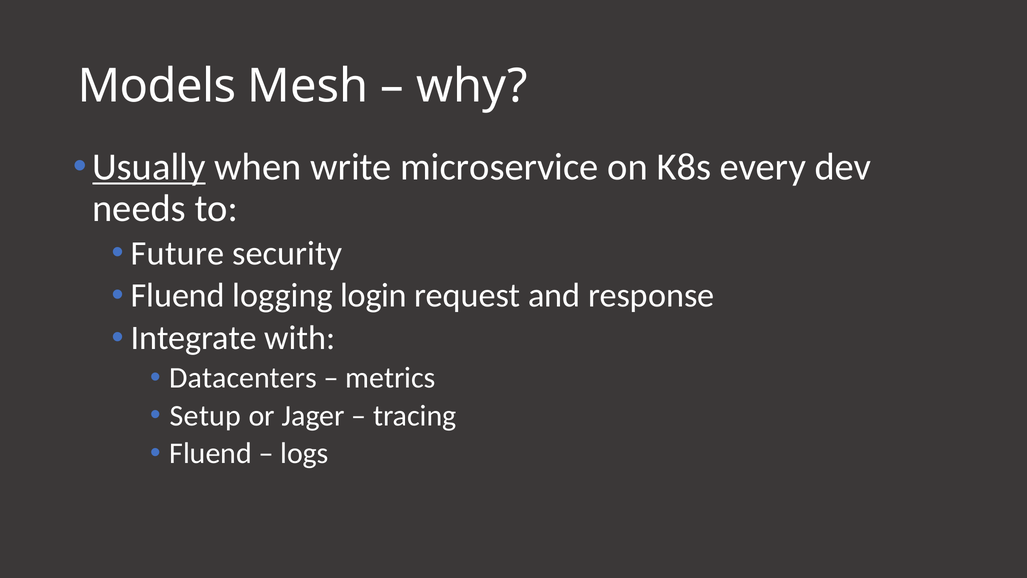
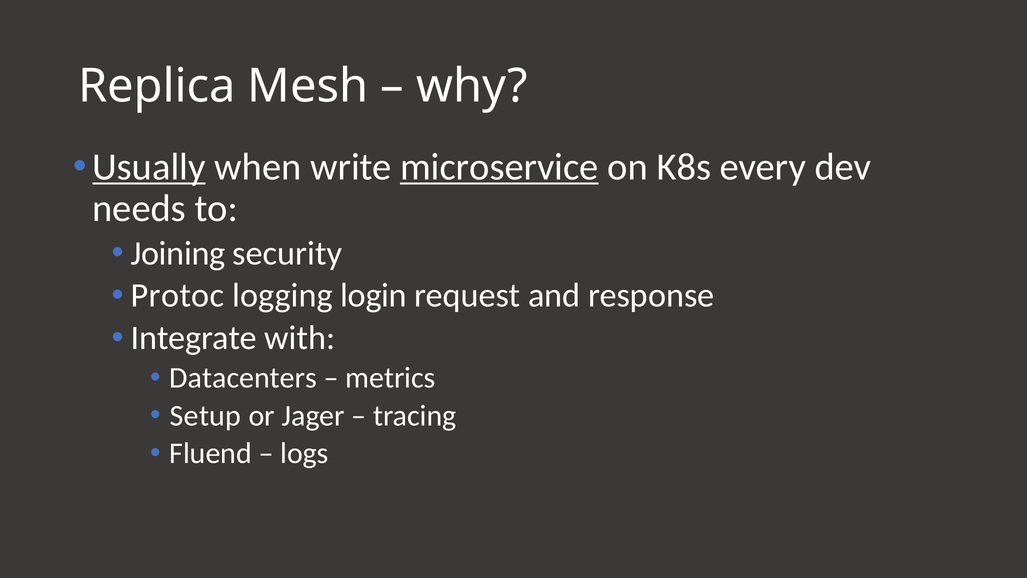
Models: Models -> Replica (157, 86)
microservice underline: none -> present (499, 167)
Future: Future -> Joining (178, 253)
Fluend: Fluend -> Protoc (178, 295)
